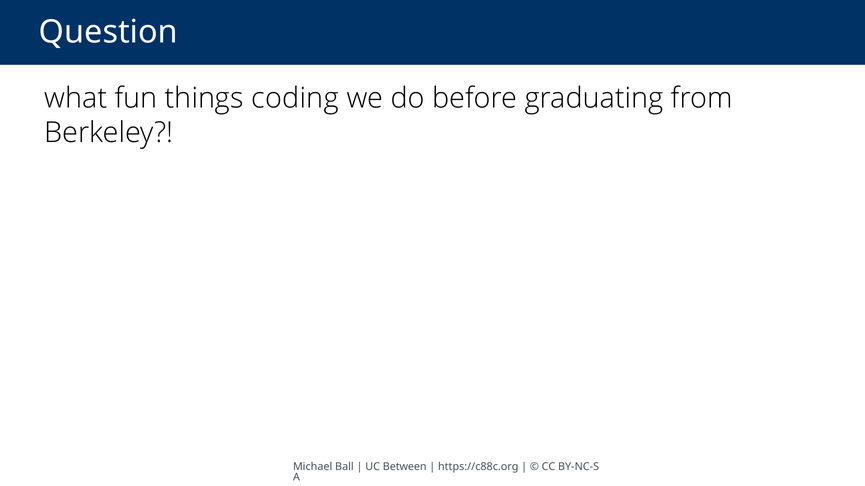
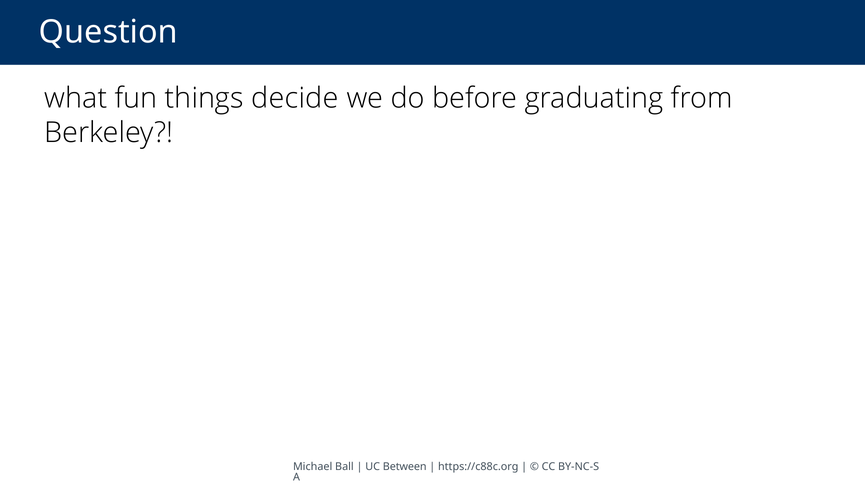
coding: coding -> decide (295, 98)
